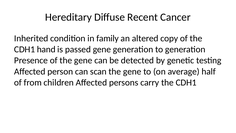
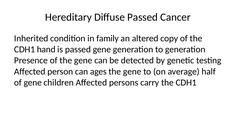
Diffuse Recent: Recent -> Passed (143, 17)
scan: scan -> ages (98, 71)
of from: from -> gene (33, 82)
